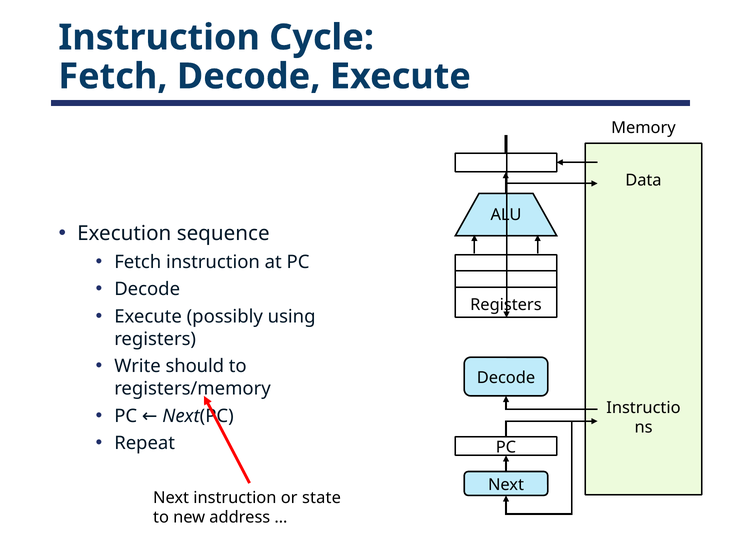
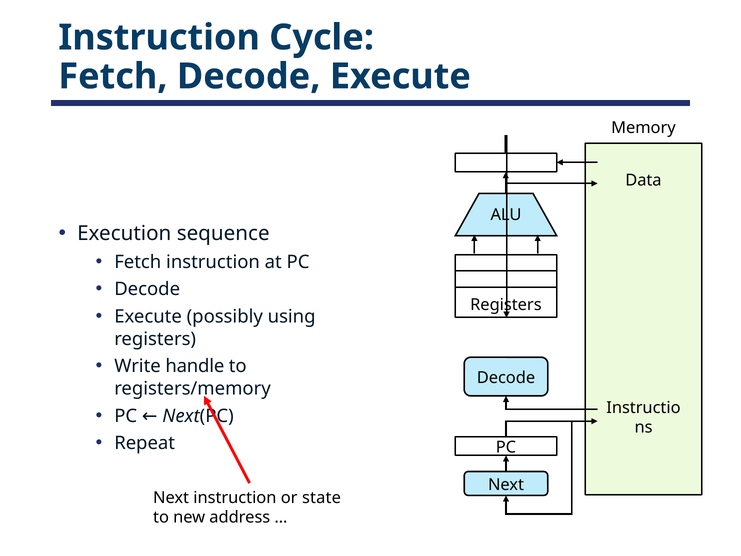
should: should -> handle (195, 366)
